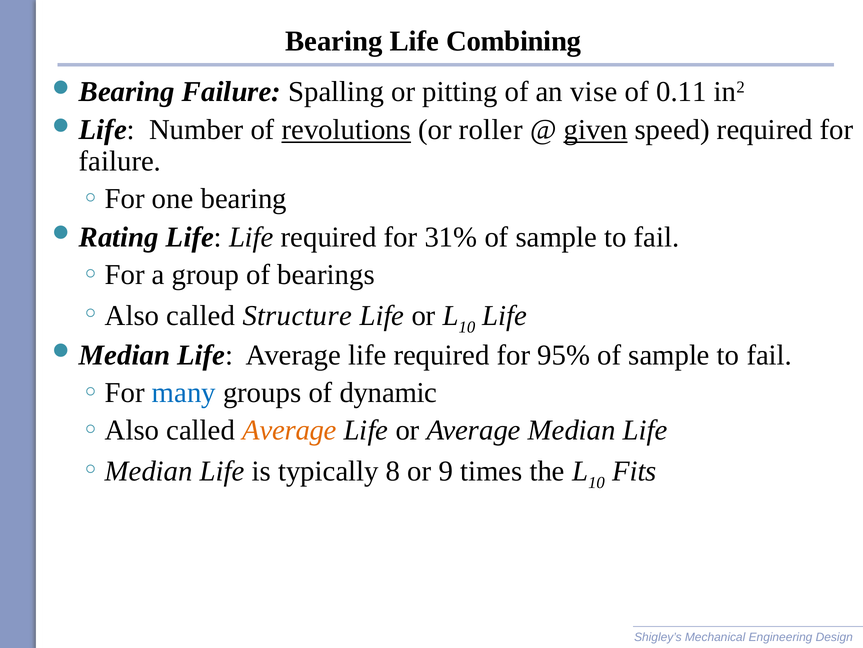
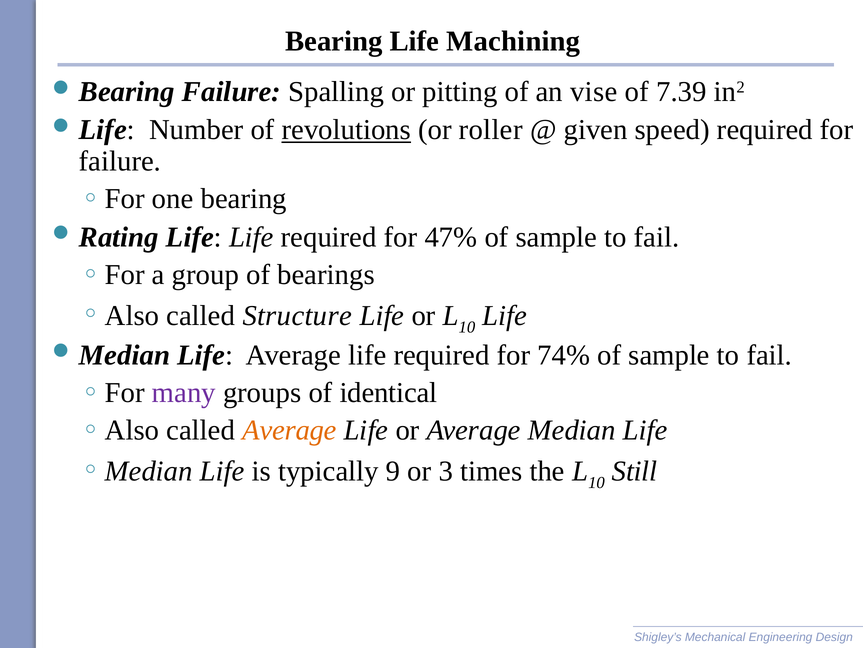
Combining: Combining -> Machining (513, 41)
0.11: 0.11 -> 7.39 (681, 92)
given underline: present -> none (596, 130)
31%: 31% -> 47% (451, 237)
95%: 95% -> 74% (564, 355)
many colour: blue -> purple (184, 392)
dynamic: dynamic -> identical (388, 392)
8: 8 -> 9 (393, 471)
9: 9 -> 3 (446, 471)
Fits: Fits -> Still (634, 471)
